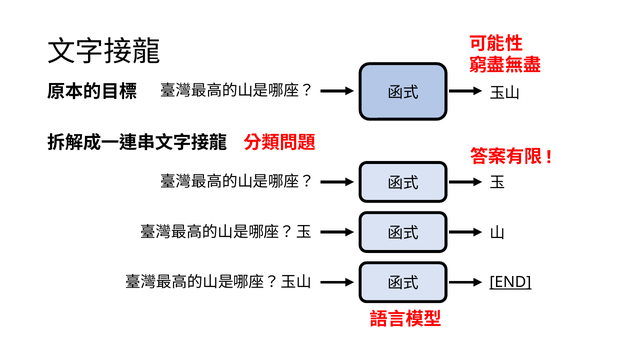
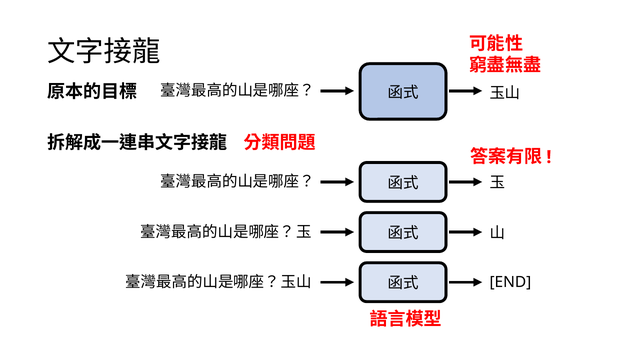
END underline: present -> none (510, 283)
